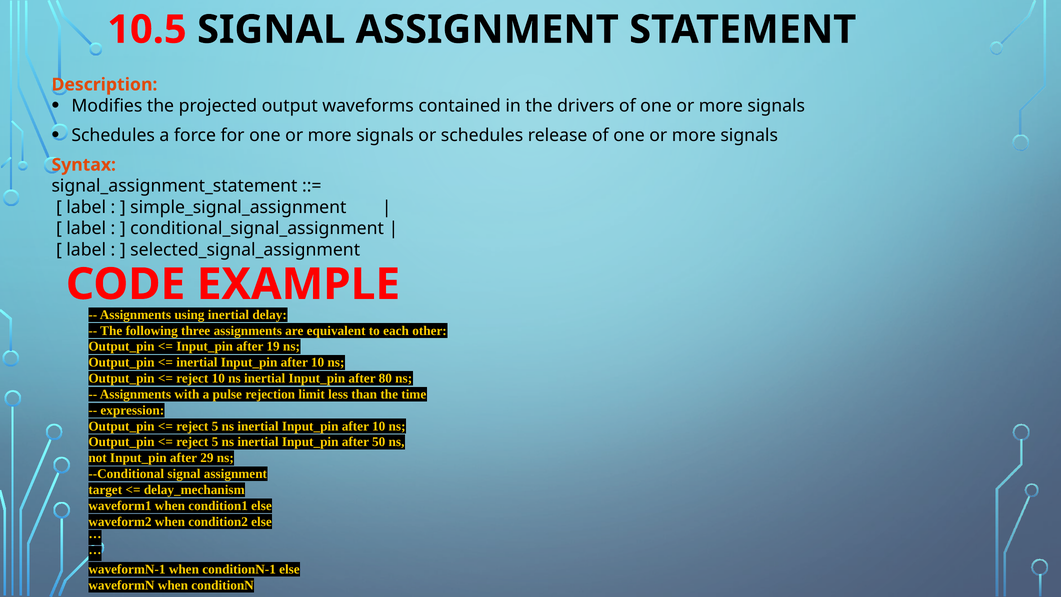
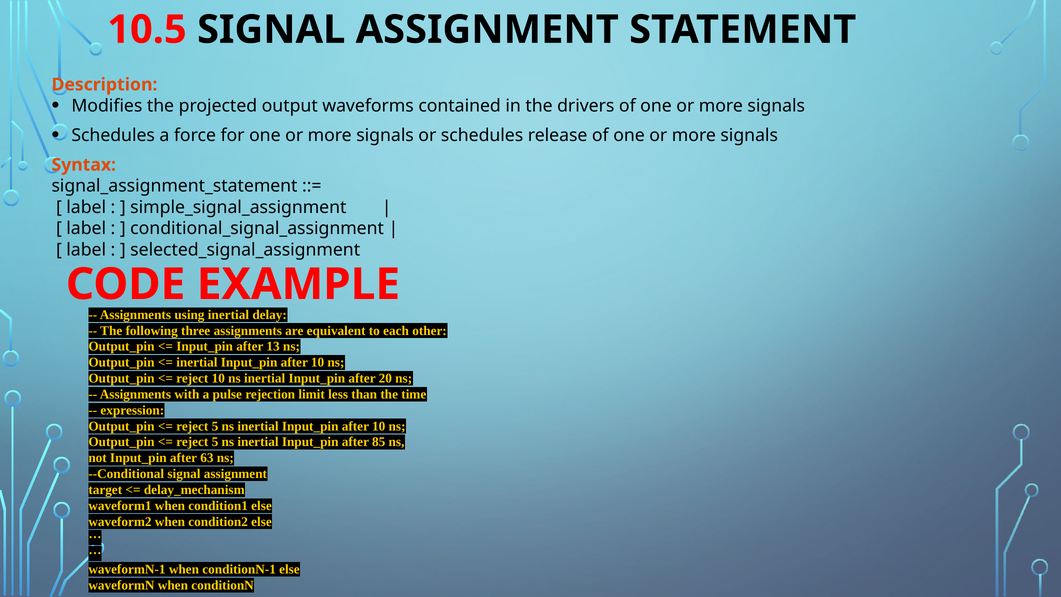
19: 19 -> 13 (273, 346)
80: 80 -> 20 (385, 378)
50: 50 -> 85 (379, 442)
29: 29 -> 63 (207, 458)
